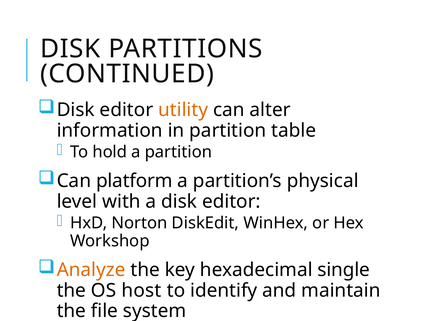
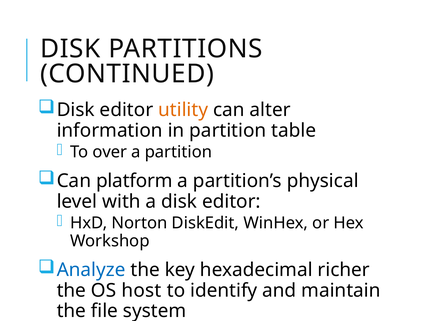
hold: hold -> over (110, 152)
Analyze colour: orange -> blue (91, 270)
single: single -> richer (344, 270)
